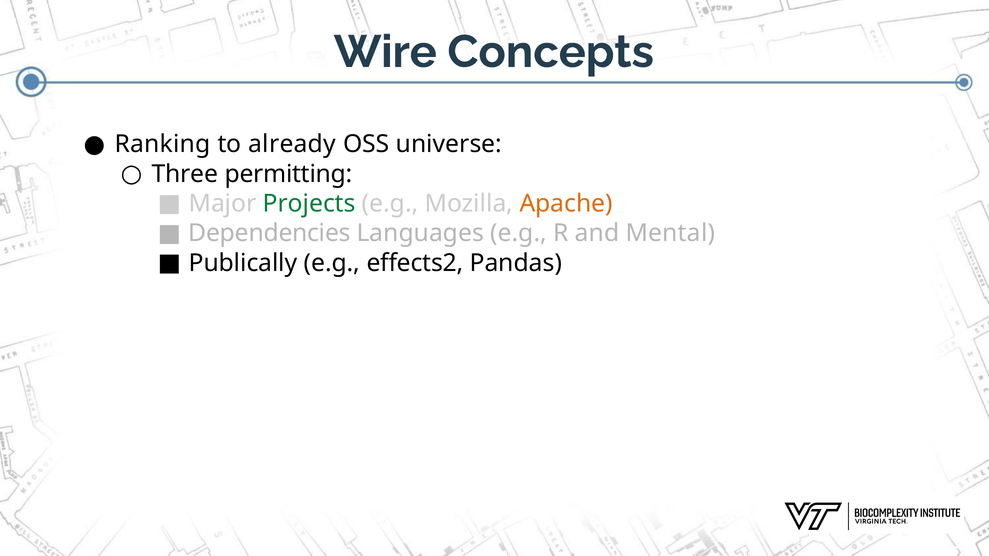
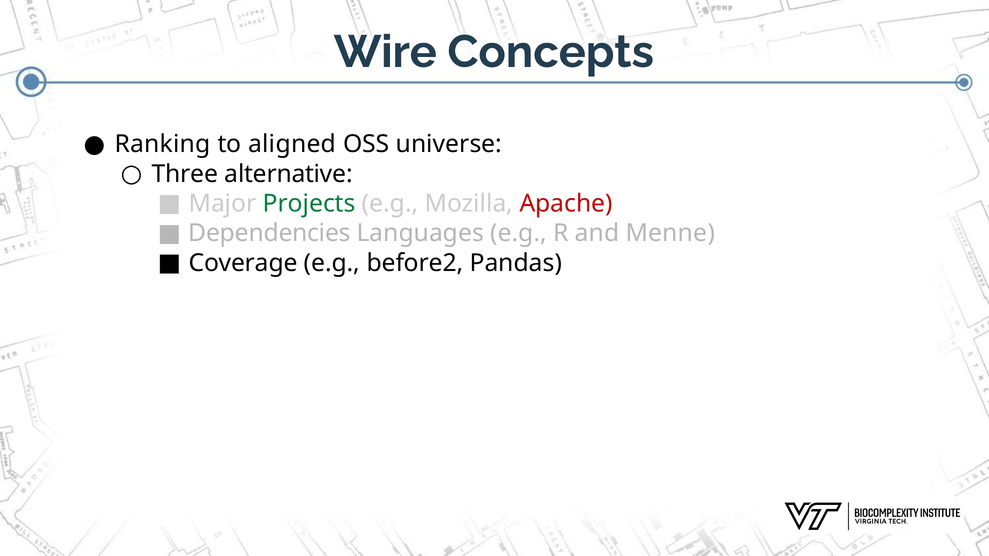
already: already -> aligned (292, 144)
permitting: permitting -> alternative (289, 174)
Apache colour: orange -> red (566, 204)
Mental: Mental -> Menne (670, 233)
Publically: Publically -> Coverage (243, 263)
effects2: effects2 -> before2 (415, 263)
